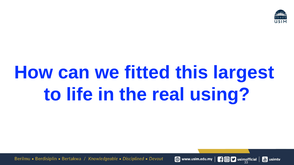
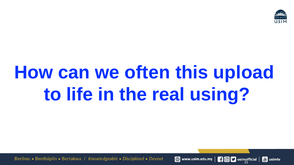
fitted: fitted -> often (147, 73)
largest: largest -> upload (244, 73)
